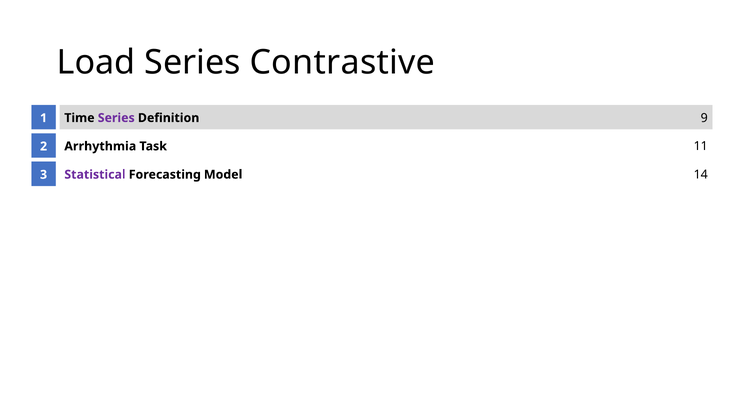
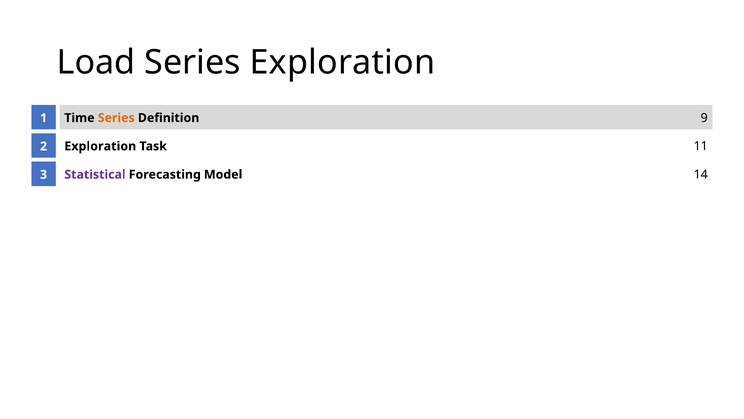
Series Contrastive: Contrastive -> Exploration (342, 62)
Series colour: purple -> orange (116, 118)
Arrhythmia: Arrhythmia -> Exploration (100, 146)
